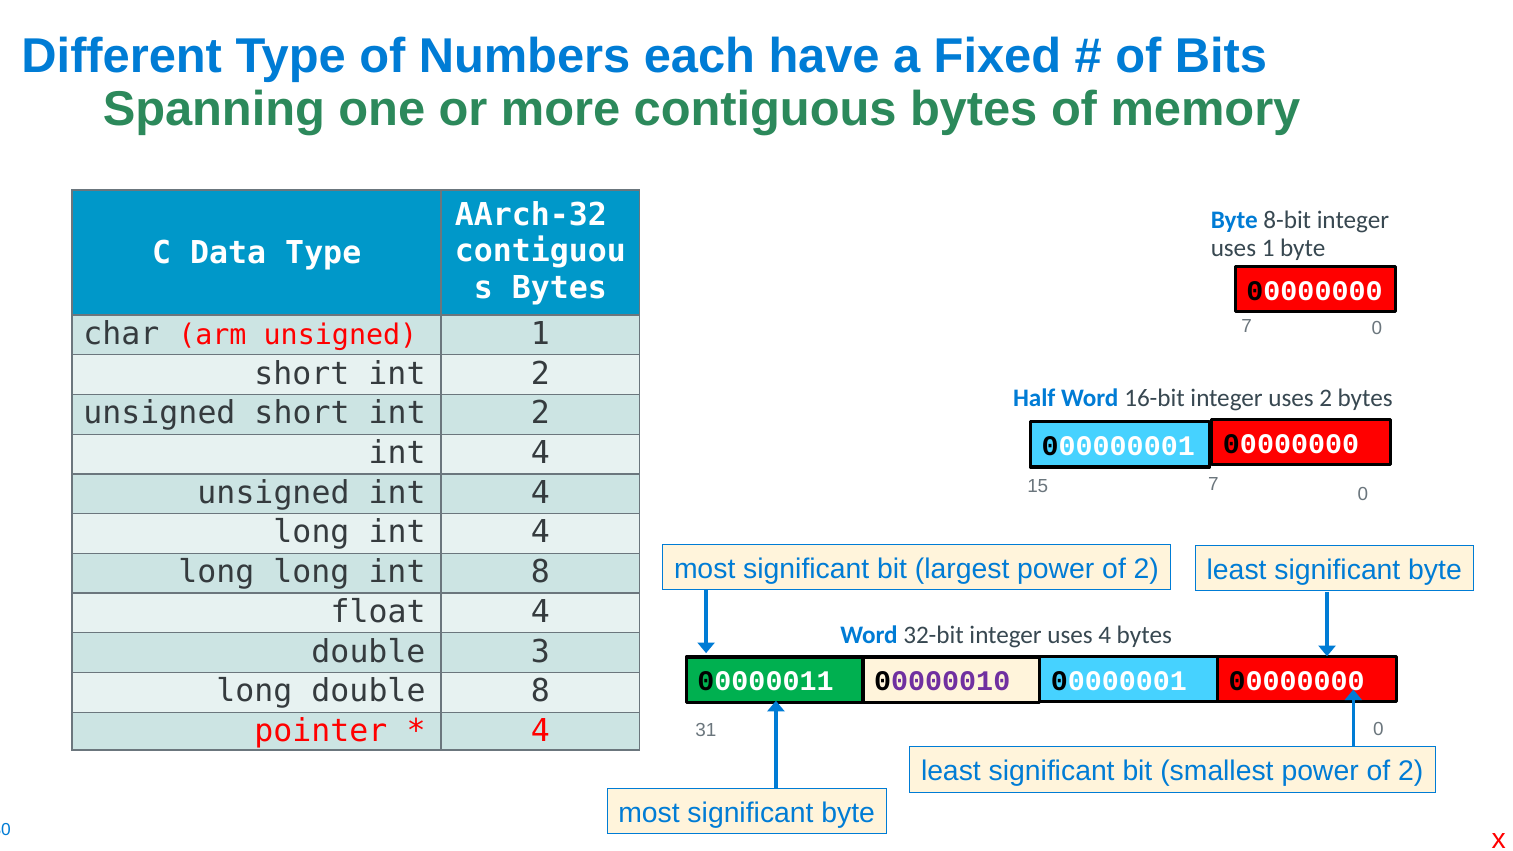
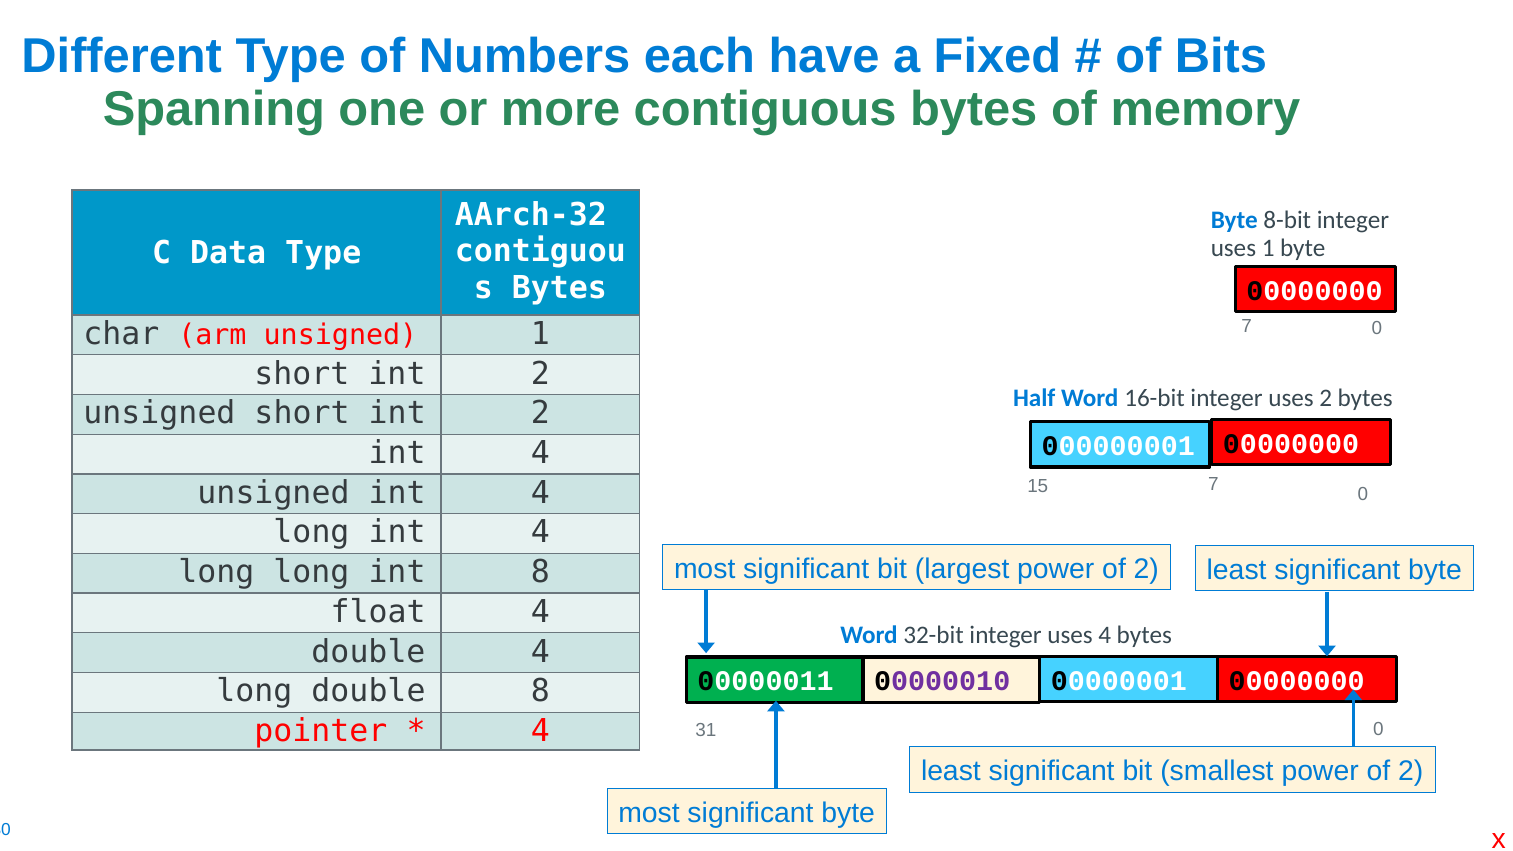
double 3: 3 -> 4 (540, 652)
